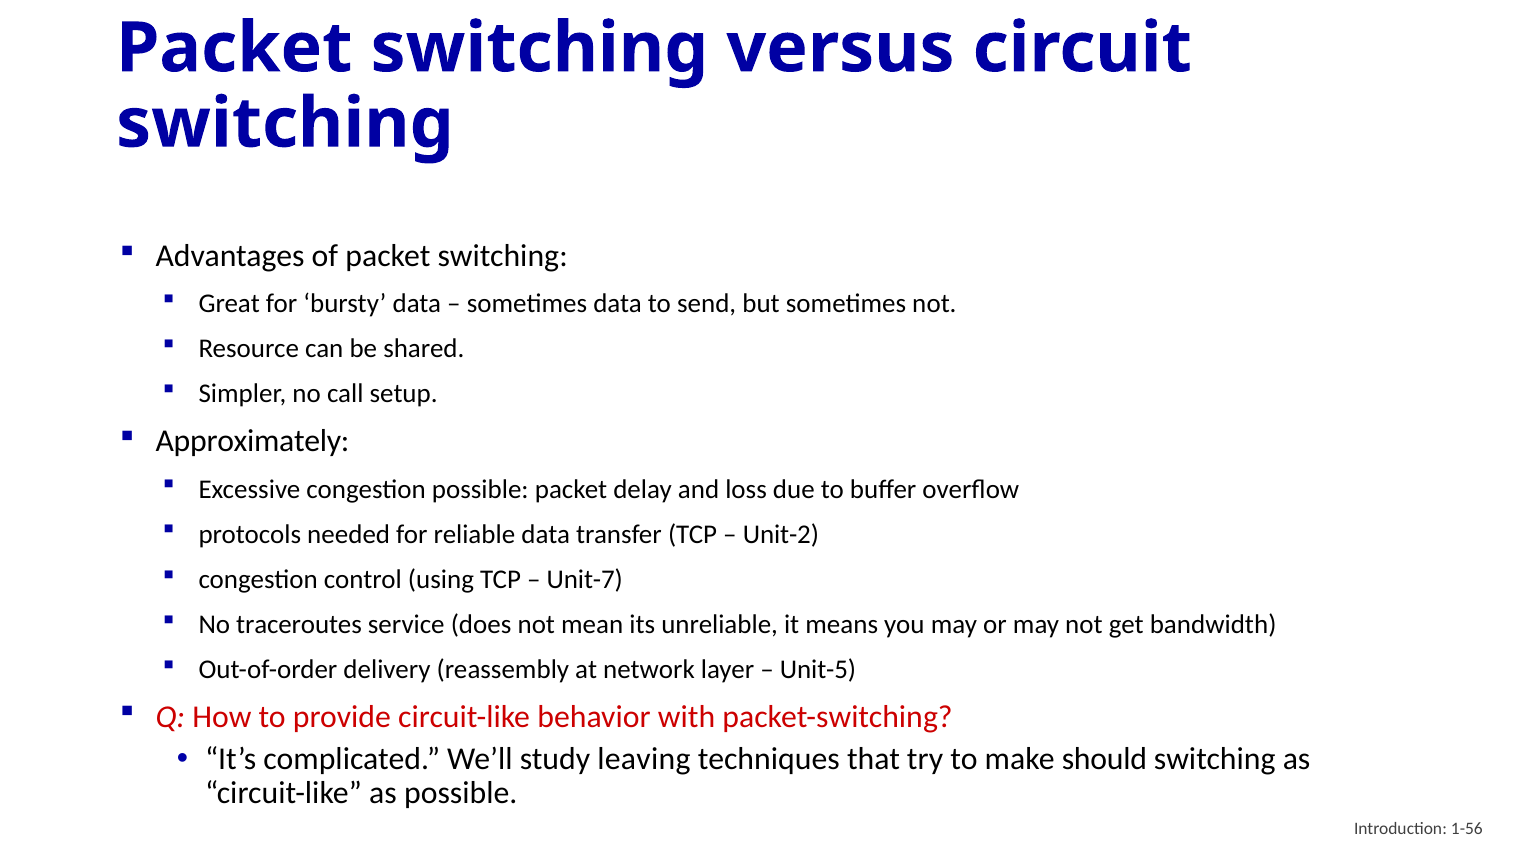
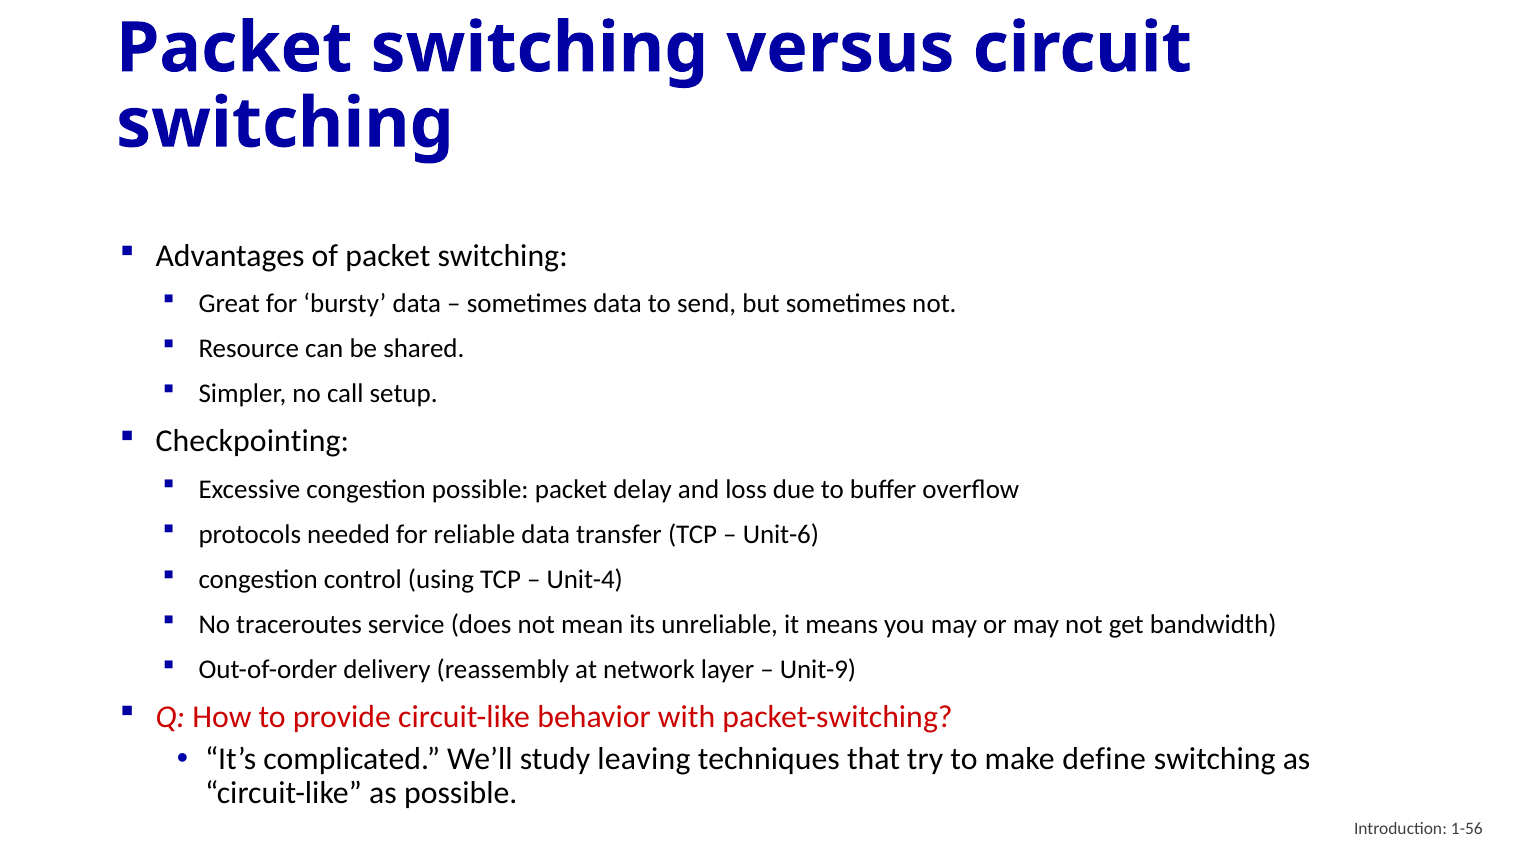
Approximately: Approximately -> Checkpointing (252, 441)
Unit-2: Unit-2 -> Unit-6 (781, 534)
Unit-7: Unit-7 -> Unit-4 (585, 579)
Unit-5: Unit-5 -> Unit-9 (818, 669)
should: should -> define (1104, 759)
